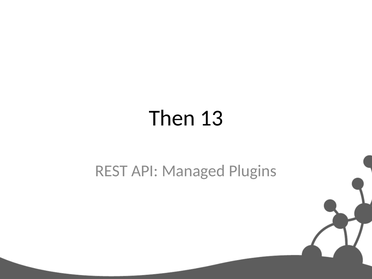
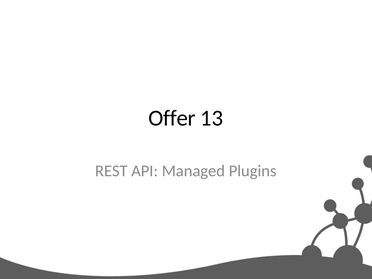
Then: Then -> Offer (172, 118)
